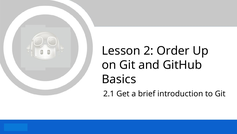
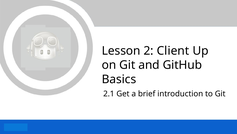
Order: Order -> Client (173, 51)
